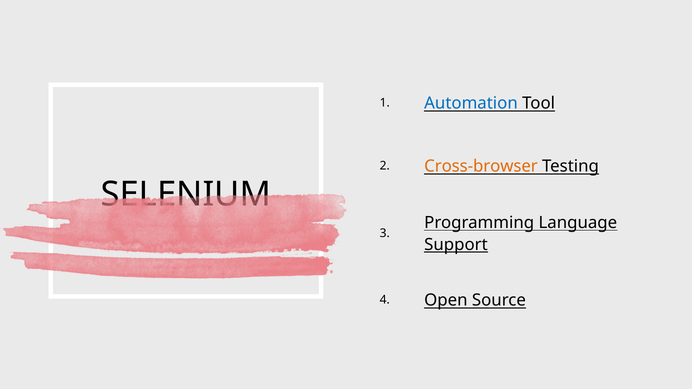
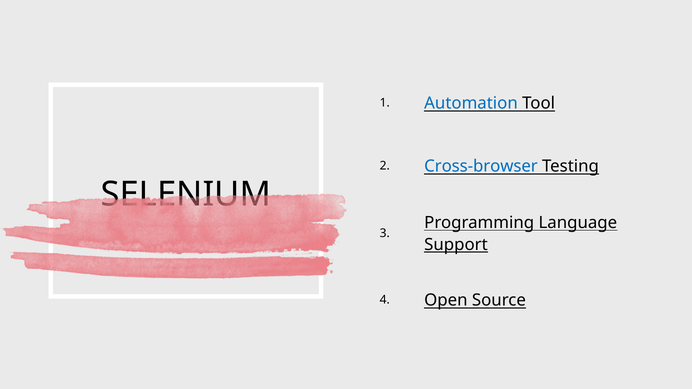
Cross-browser colour: orange -> blue (481, 166)
